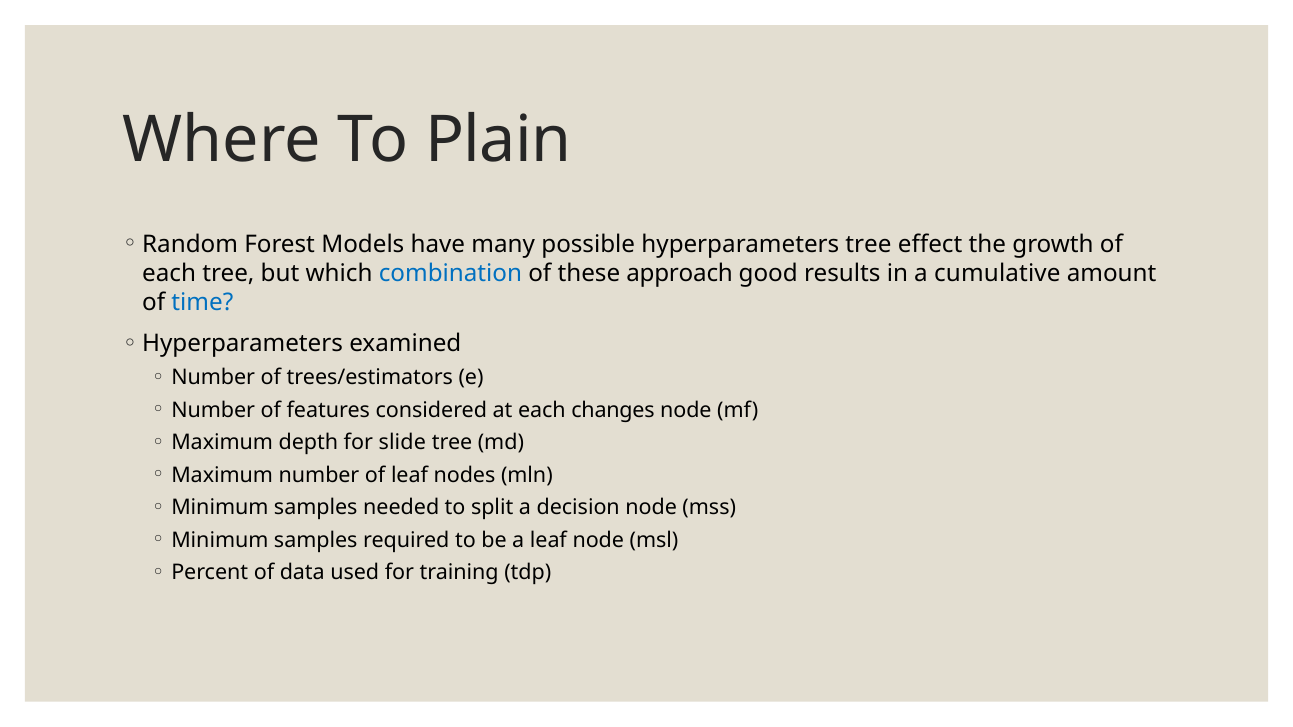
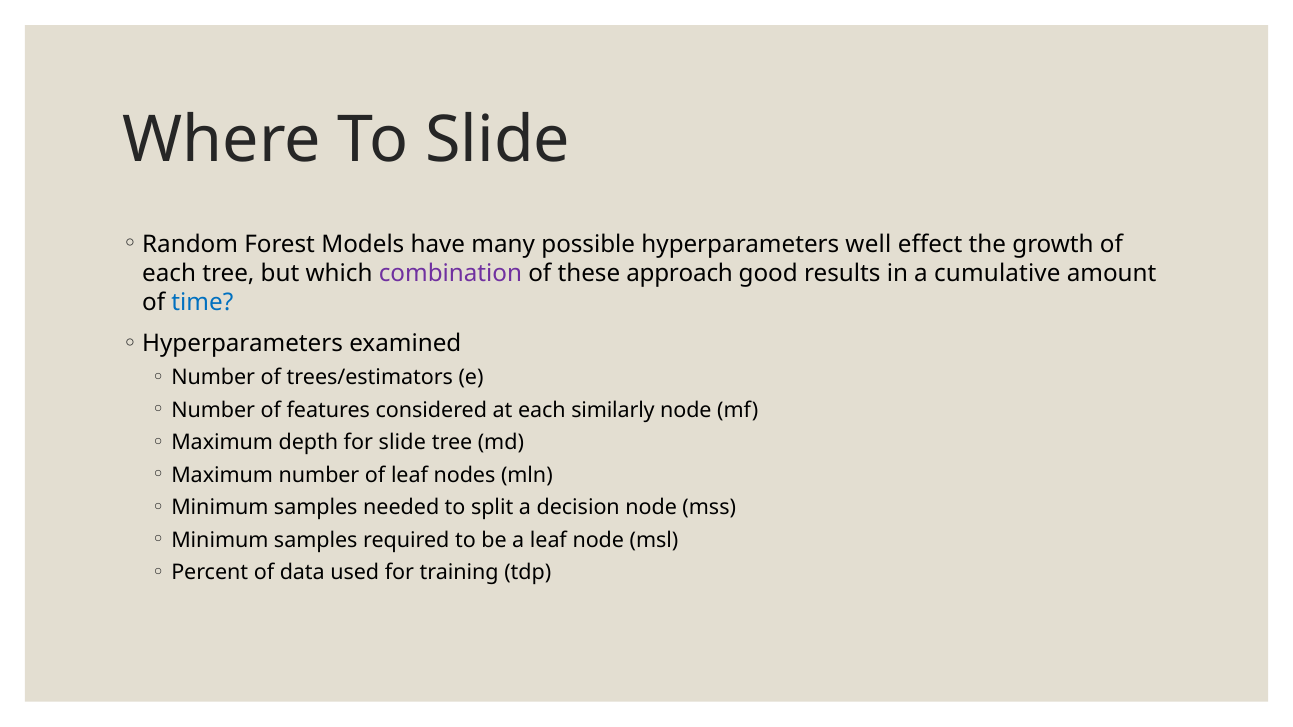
To Plain: Plain -> Slide (498, 140)
hyperparameters tree: tree -> well (868, 244)
combination colour: blue -> purple (450, 273)
changes: changes -> similarly (613, 410)
